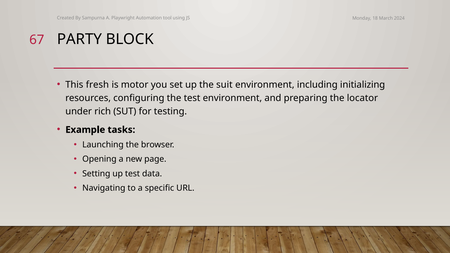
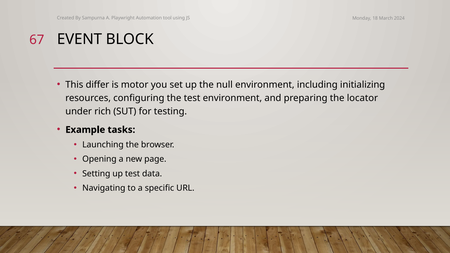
PARTY: PARTY -> EVENT (79, 39)
fresh: fresh -> differ (97, 85)
suit: suit -> null (224, 85)
